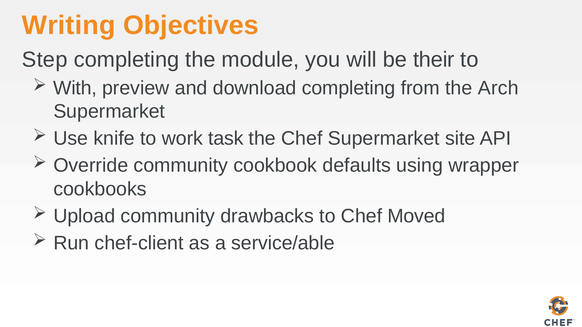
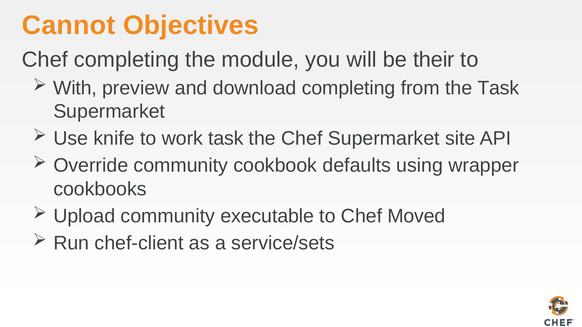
Writing: Writing -> Cannot (69, 25)
Step: Step -> Chef (45, 60)
the Arch: Arch -> Task (498, 88)
drawbacks: drawbacks -> executable (267, 216)
service/able: service/able -> service/sets (283, 243)
